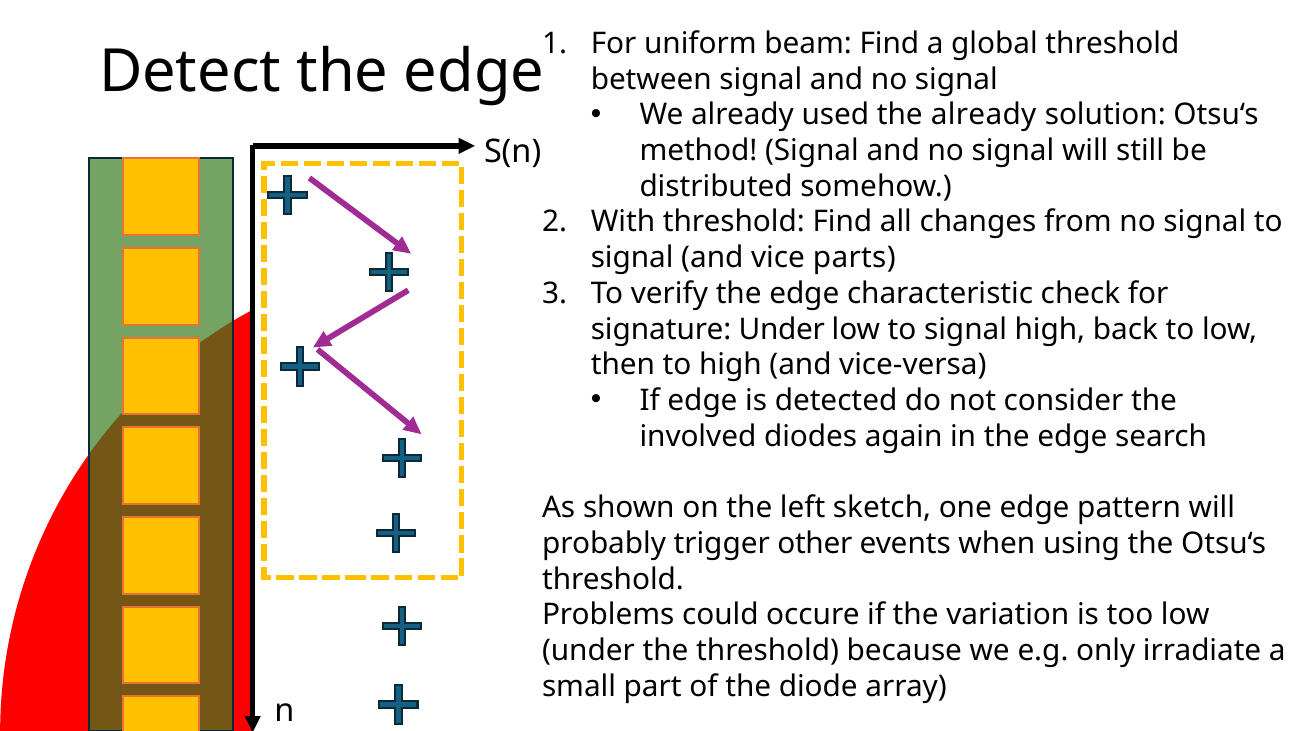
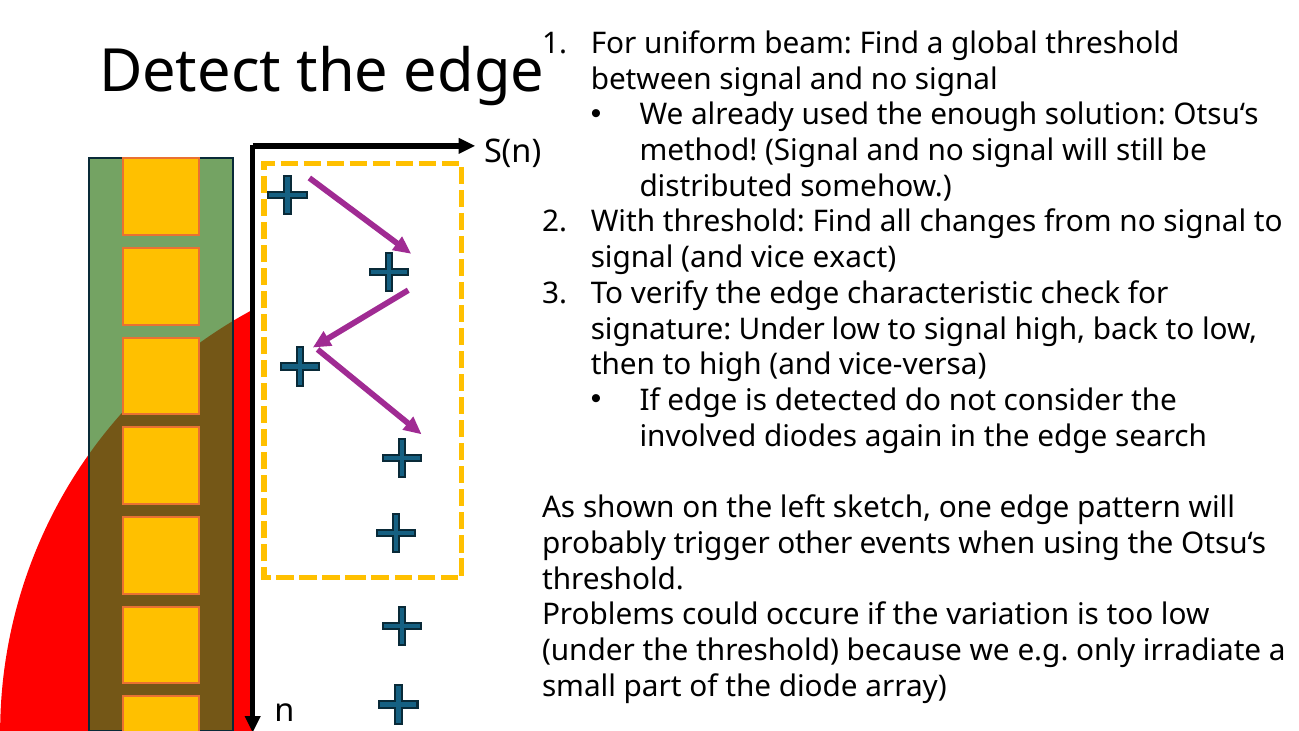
the already: already -> enough (984, 115)
parts: parts -> exact (854, 258)
